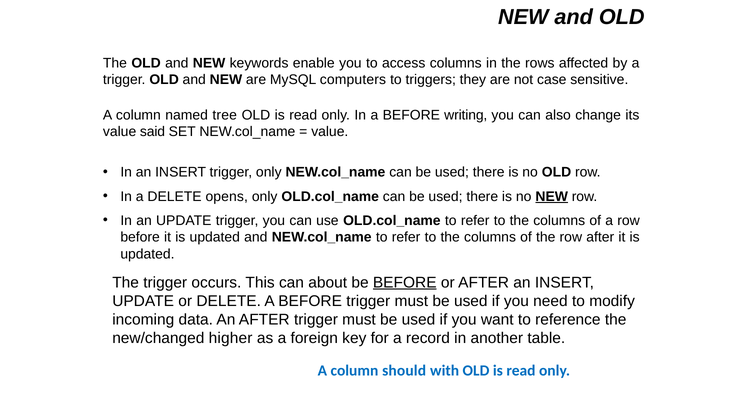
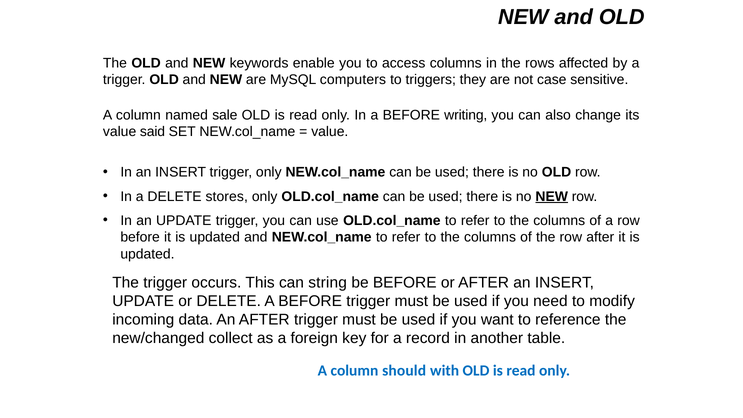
tree: tree -> sale (225, 115)
opens: opens -> stores (227, 197)
about: about -> string (328, 282)
BEFORE underline: present -> none (405, 282)
higher: higher -> collect (231, 338)
